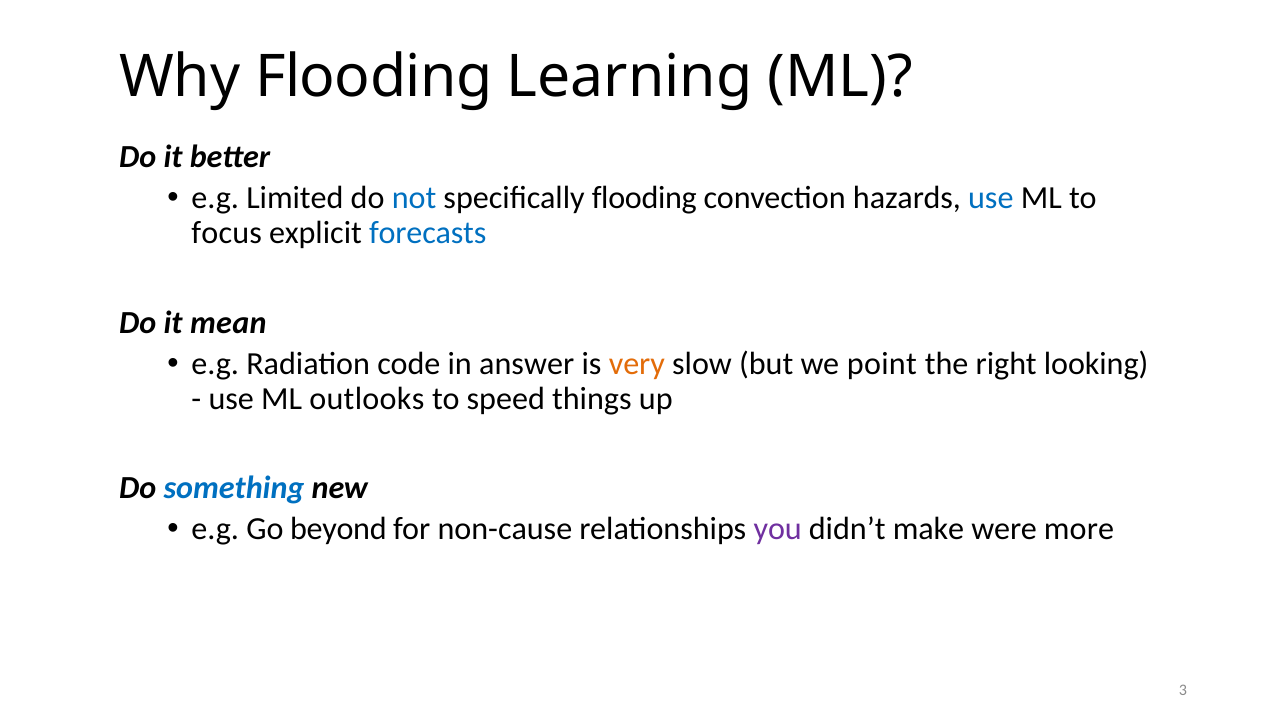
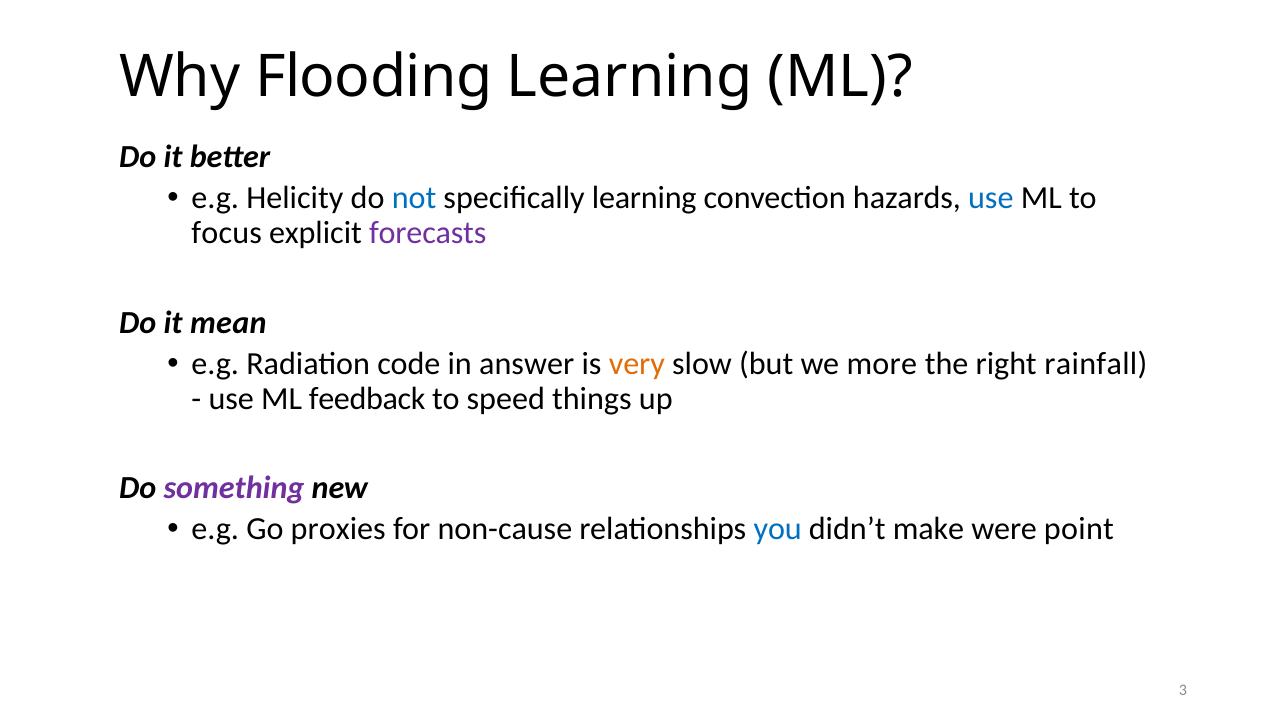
Limited: Limited -> Helicity (295, 198)
specifically flooding: flooding -> learning (644, 198)
forecasts colour: blue -> purple (428, 233)
point: point -> more (882, 364)
looking: looking -> rainfall (1096, 364)
outlooks: outlooks -> feedback (367, 398)
something colour: blue -> purple (234, 488)
beyond: beyond -> proxies (338, 529)
you colour: purple -> blue (778, 529)
more: more -> point (1079, 529)
